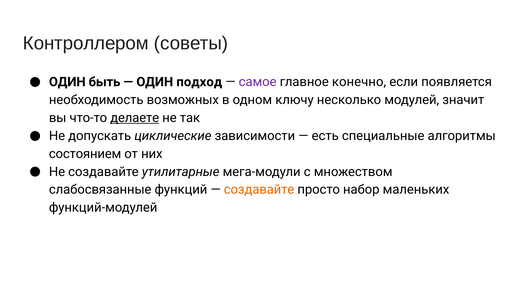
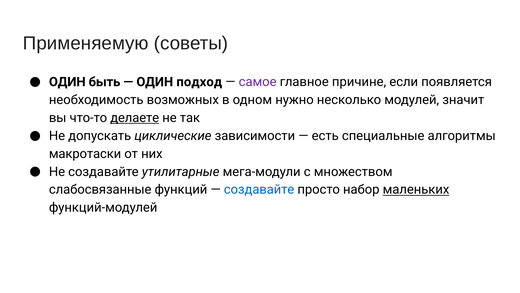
Контроллером: Контроллером -> Применяемую (86, 43)
конечно: конечно -> причине (359, 82)
ключу: ключу -> нужно (295, 100)
состоянием: состоянием -> макротаски (85, 154)
создавайте colour: orange -> blue (259, 189)
маленьких underline: none -> present (416, 189)
